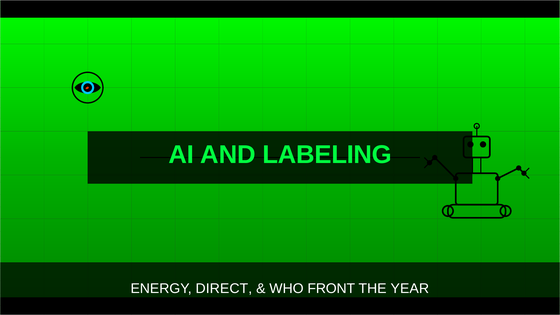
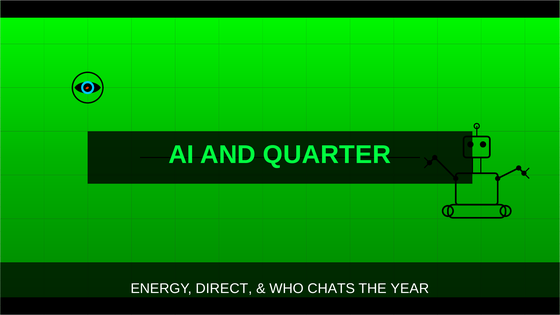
LABELING: LABELING -> QUARTER (327, 155)
FRONT: FRONT -> CHATS (331, 288)
